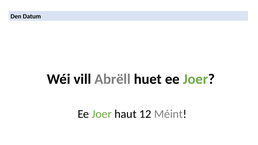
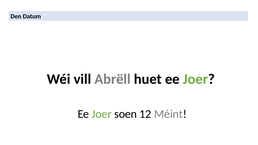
haut: haut -> soen (126, 114)
